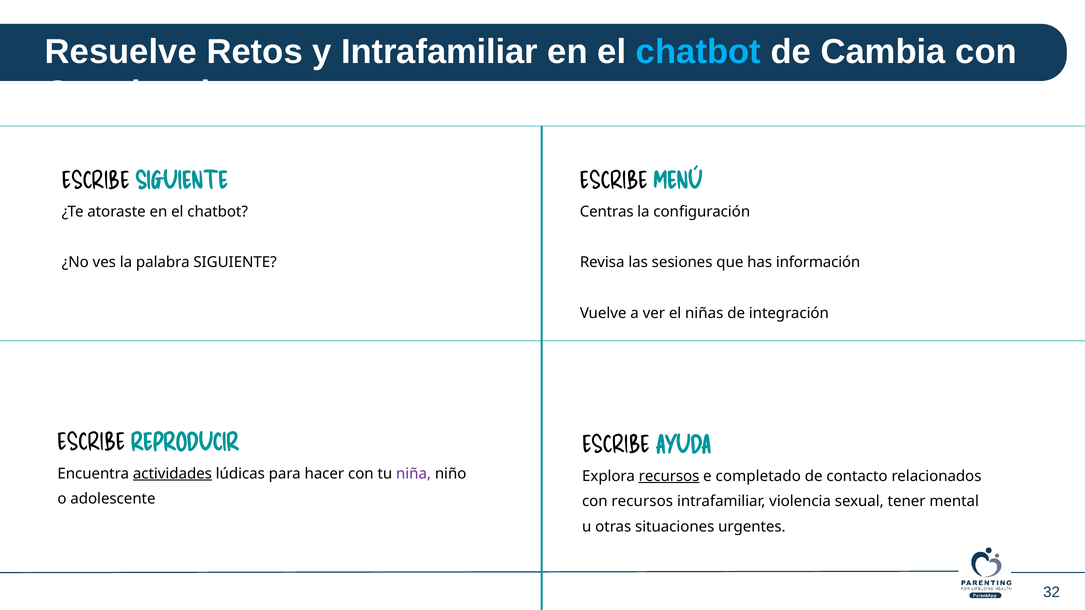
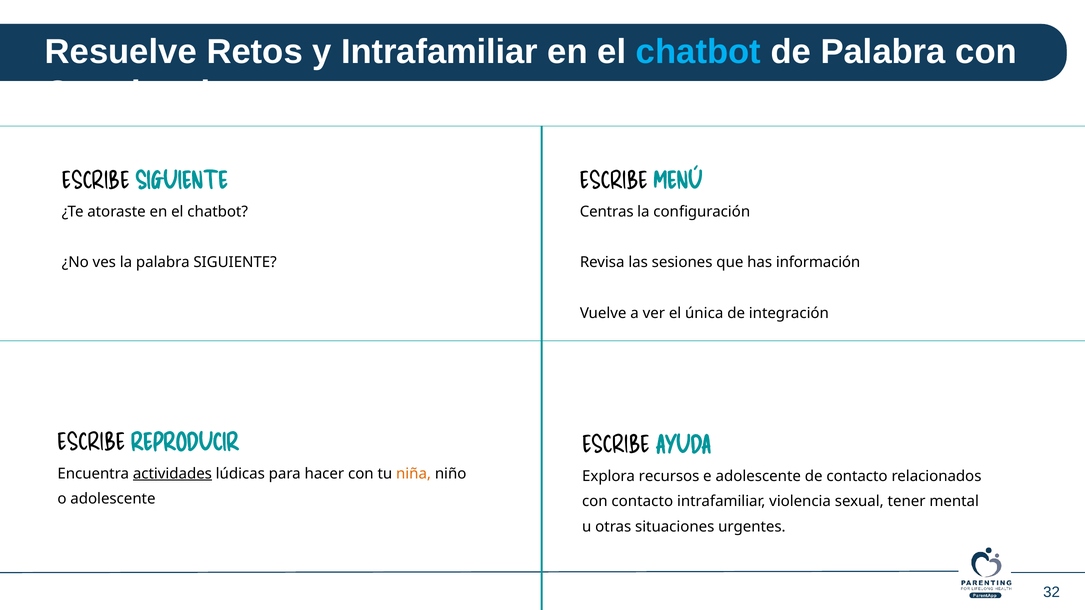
de Cambia: Cambia -> Palabra (883, 52)
niñas: niñas -> única (704, 313)
niña colour: purple -> orange (414, 474)
recursos underline: present -> none (669, 476)
e completado: completado -> adolescente (758, 476)
con recursos: recursos -> contacto (642, 502)
